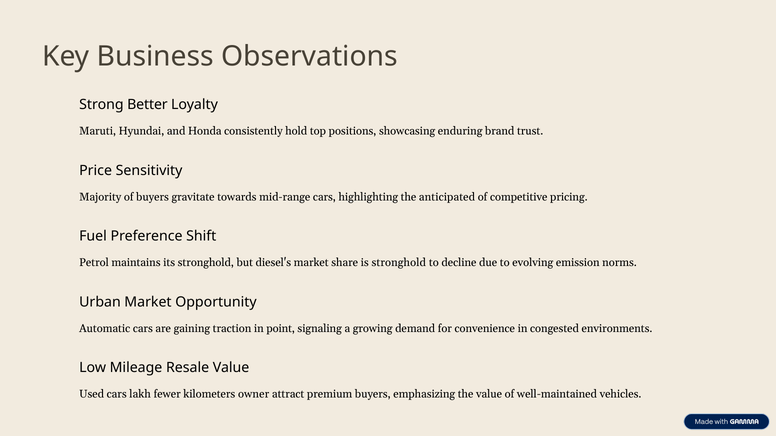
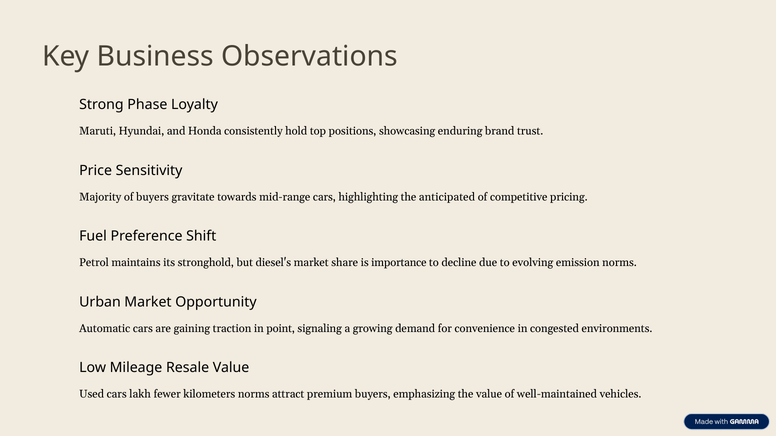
Better: Better -> Phase (147, 105)
is stronghold: stronghold -> importance (399, 263)
kilometers owner: owner -> norms (254, 395)
